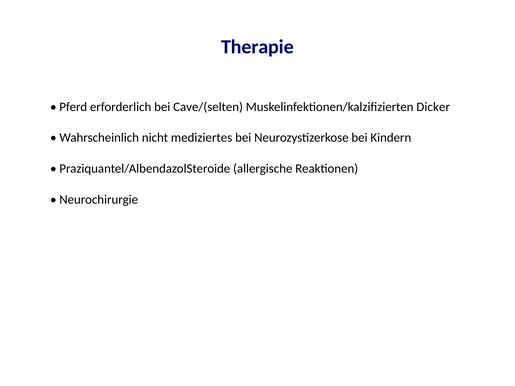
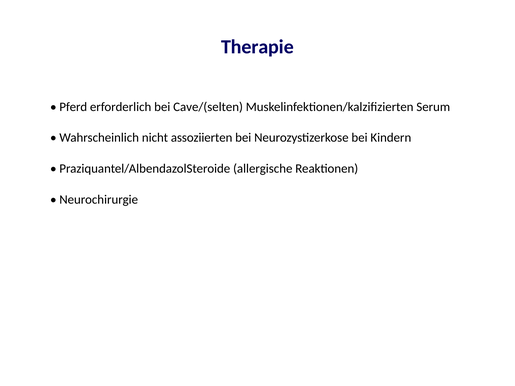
Dicker: Dicker -> Serum (433, 107)
mediziertes: mediziertes -> assoziierten (202, 138)
